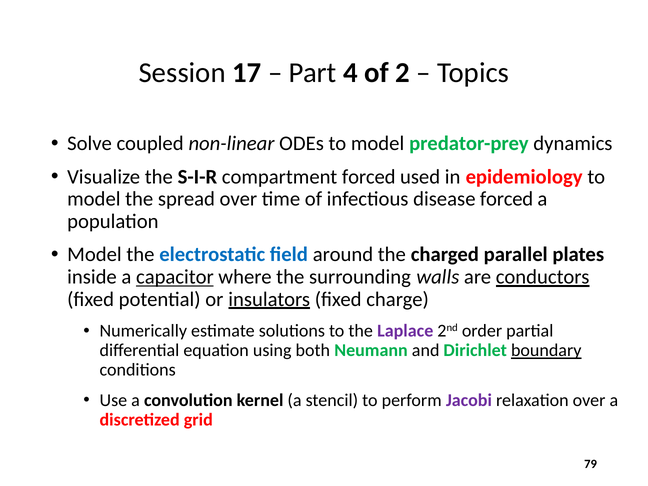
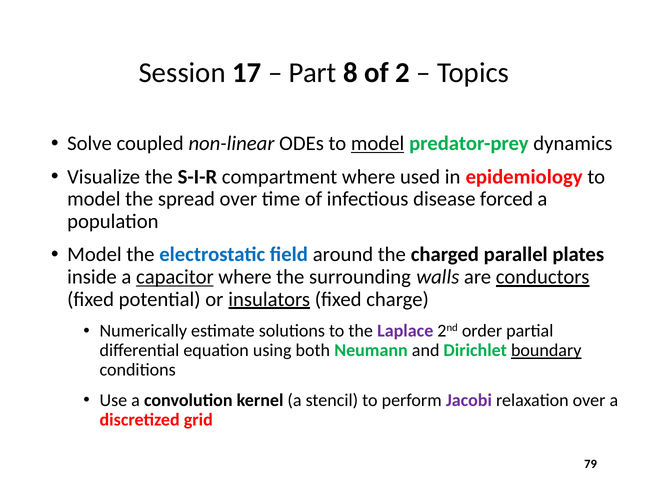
4: 4 -> 8 (350, 73)
model underline: none -> present (378, 144)
compartment forced: forced -> where (369, 177)
